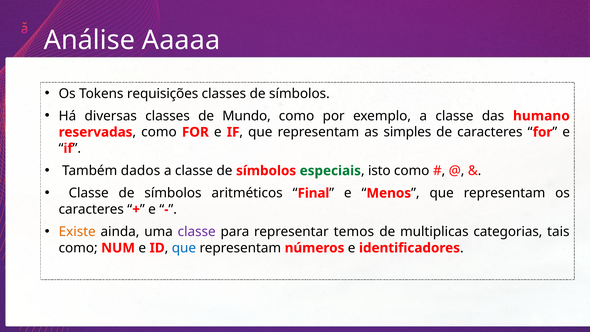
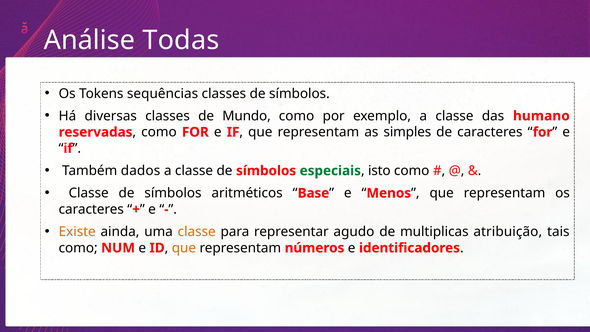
Aaaaa: Aaaaa -> Todas (181, 40)
requisições: requisições -> sequências (163, 94)
Final: Final -> Base (313, 193)
classe colour: purple -> orange (197, 232)
temos: temos -> agudo (354, 232)
categorias: categorias -> atribuição (508, 232)
que colour: blue -> orange (184, 248)
